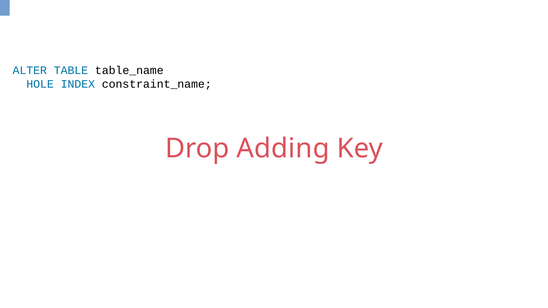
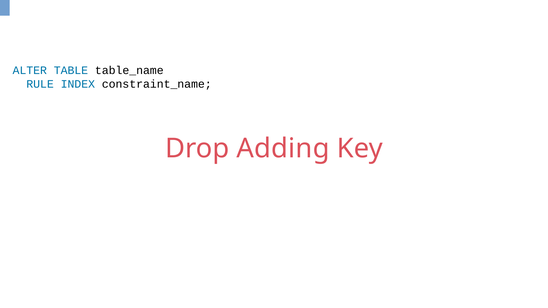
HOLE: HOLE -> RULE (40, 84)
